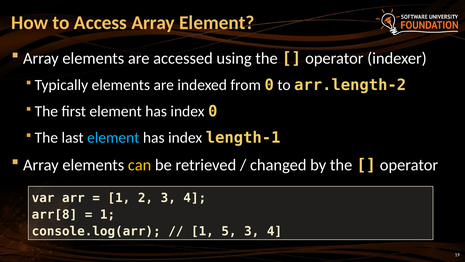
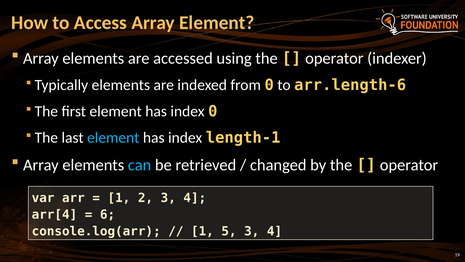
arr.length-2: arr.length-2 -> arr.length-6 (350, 85)
can colour: yellow -> light blue (140, 165)
arr[8: arr[8 -> arr[4 (54, 214)
1: 1 -> 6 (108, 214)
